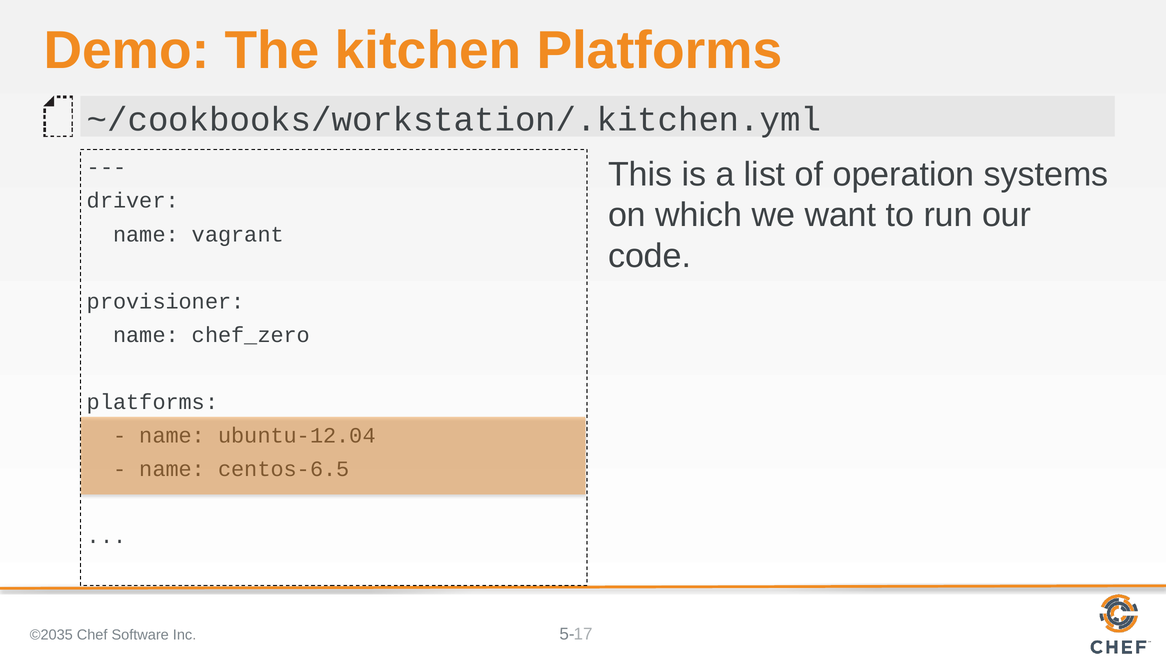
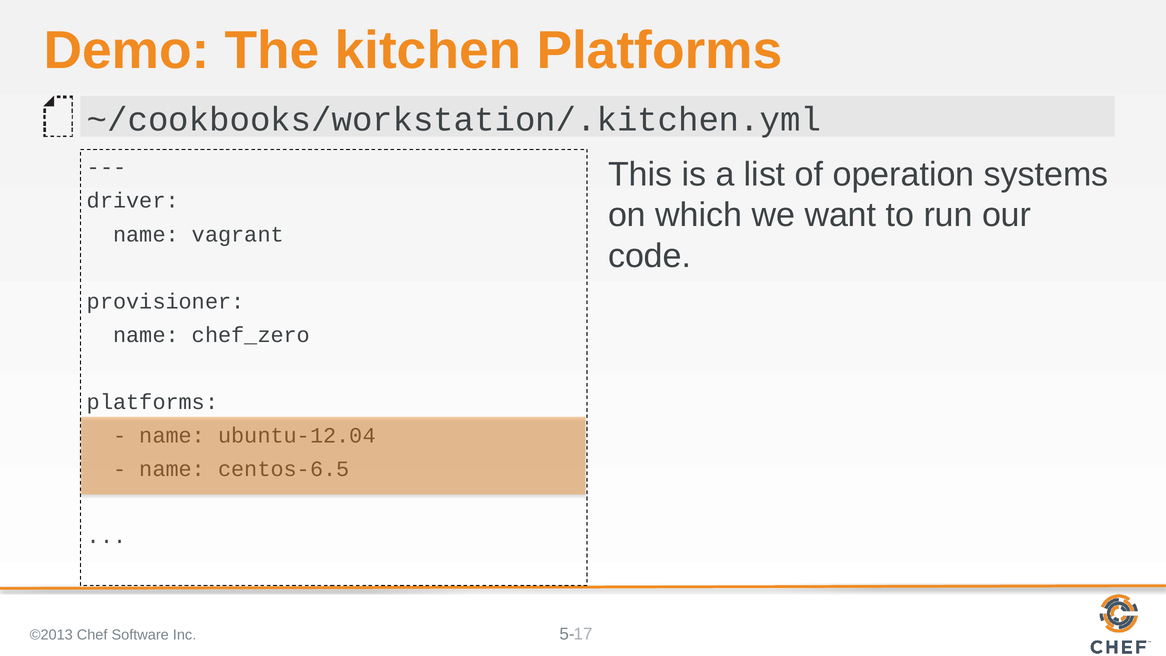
©2035: ©2035 -> ©2013 (51, 635)
